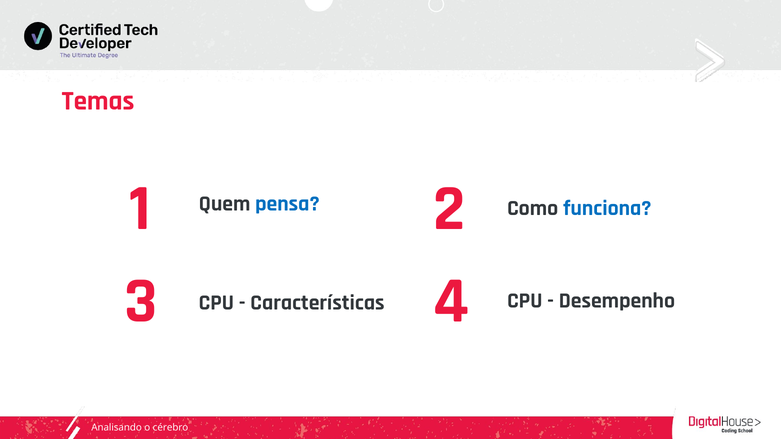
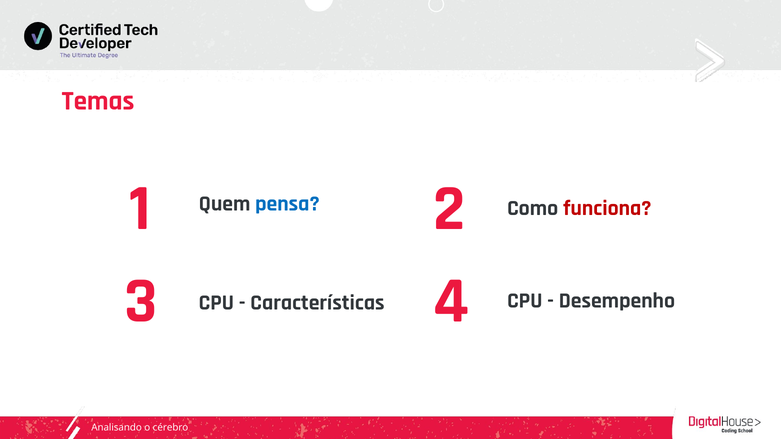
funciona colour: blue -> red (607, 208)
